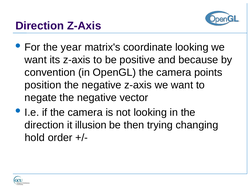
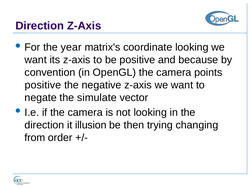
position: position -> positive (43, 85)
negate the negative: negative -> simulate (97, 98)
hold: hold -> from (35, 138)
